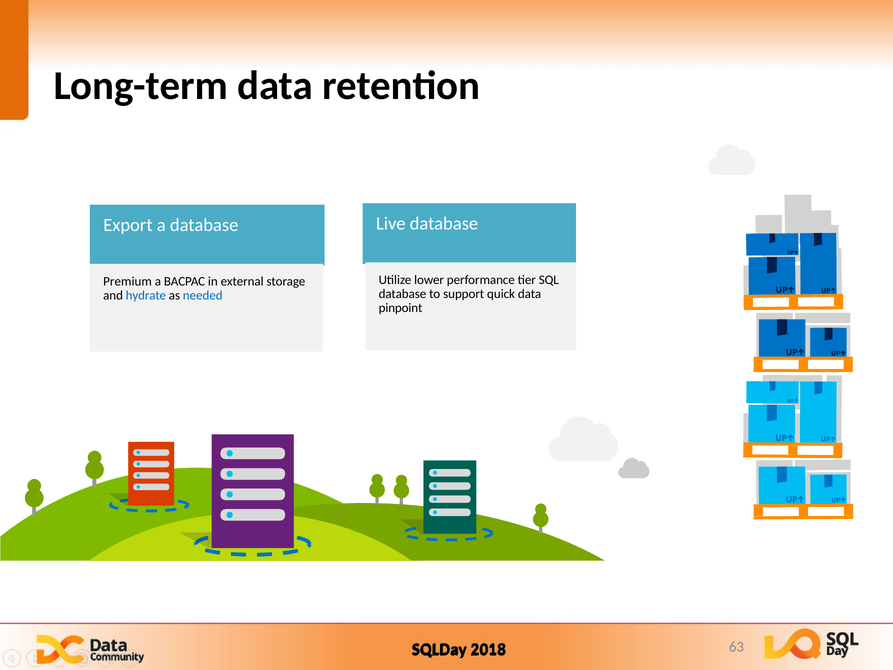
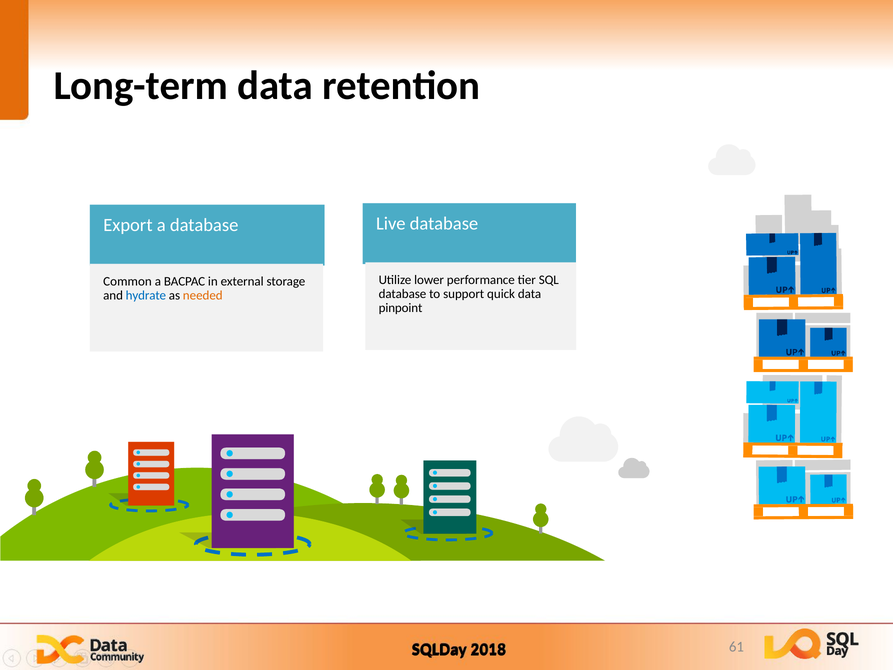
Premium: Premium -> Common (128, 281)
needed colour: blue -> orange (203, 295)
63: 63 -> 61 (736, 647)
